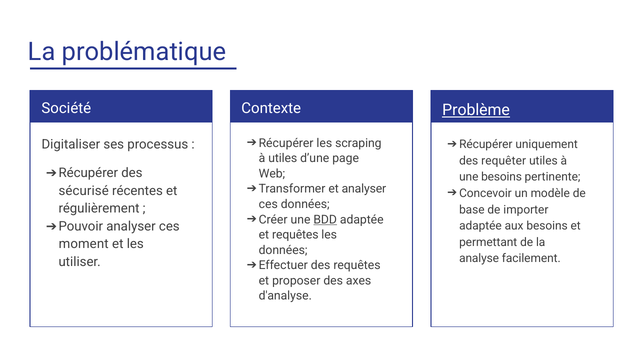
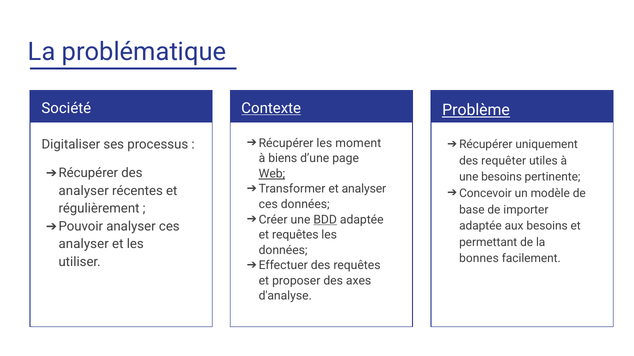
Contexte underline: none -> present (271, 108)
scraping: scraping -> moment (358, 143)
à utiles: utiles -> biens (283, 159)
Web underline: none -> present (272, 174)
sécurisé: sécurisé -> analyser (84, 191)
moment: moment -> analyser (84, 245)
analyse: analyse -> bonnes (479, 259)
